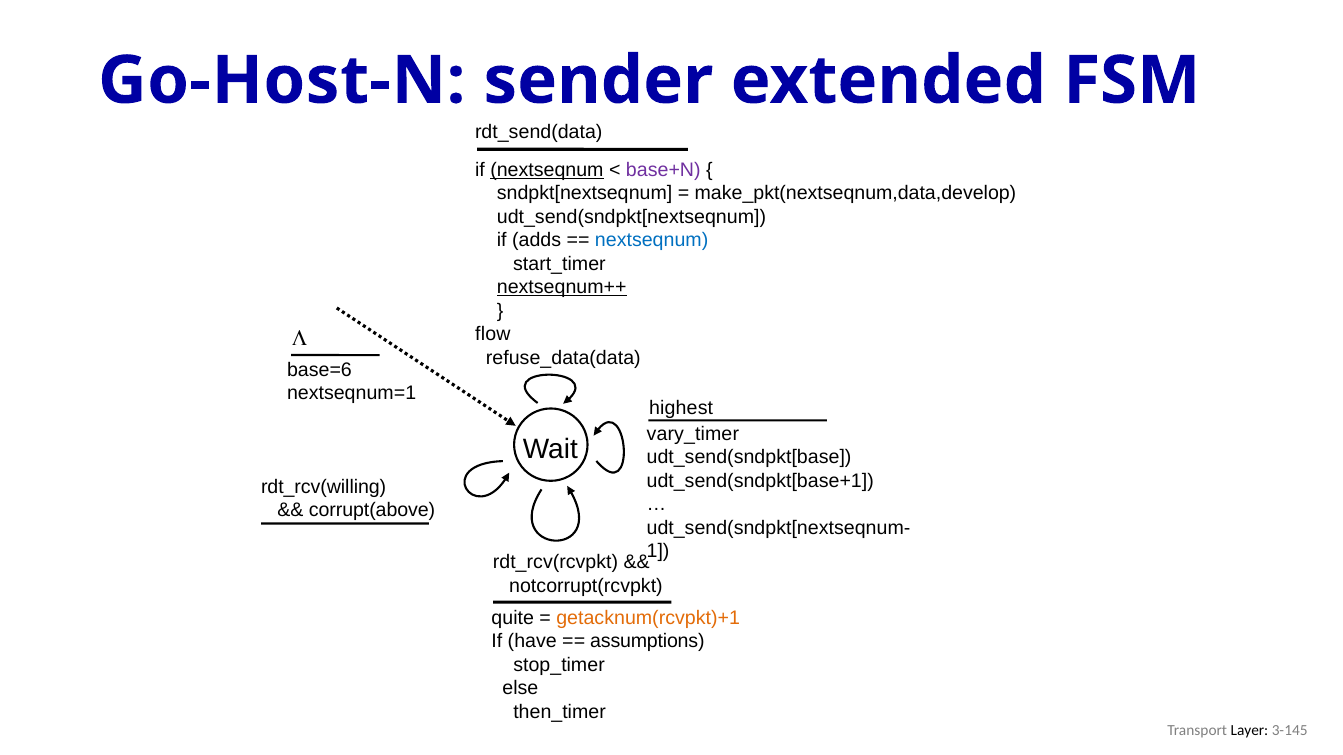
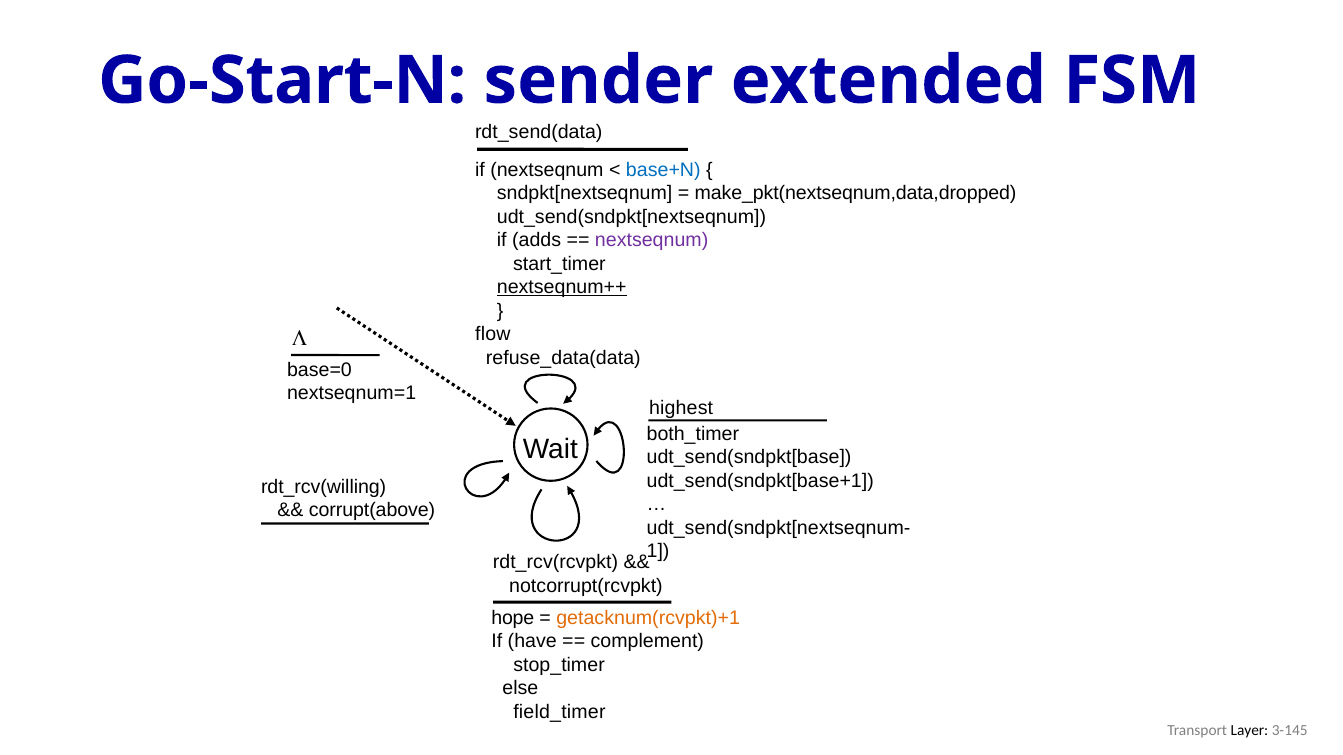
Go-Host-N: Go-Host-N -> Go-Start-N (282, 81)
nextseqnum underline: present -> none (547, 170)
base+N colour: purple -> blue (663, 170)
make_pkt(nextseqnum,data,develop: make_pkt(nextseqnum,data,develop -> make_pkt(nextseqnum,data,dropped (856, 193)
nextseqnum colour: blue -> purple (652, 241)
base=6: base=6 -> base=0 (319, 370)
vary_timer: vary_timer -> both_timer (693, 434)
quite: quite -> hope (513, 618)
assumptions: assumptions -> complement (647, 641)
then_timer: then_timer -> field_timer (559, 712)
